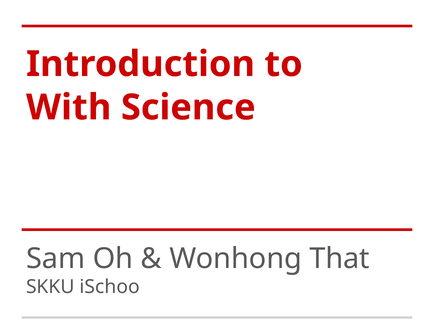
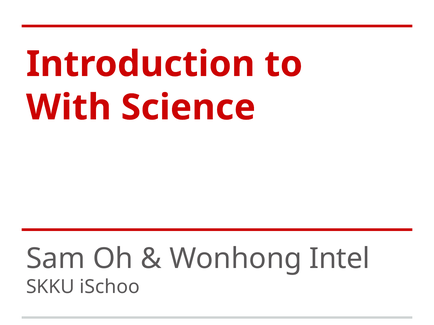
That: That -> Intel (340, 259)
